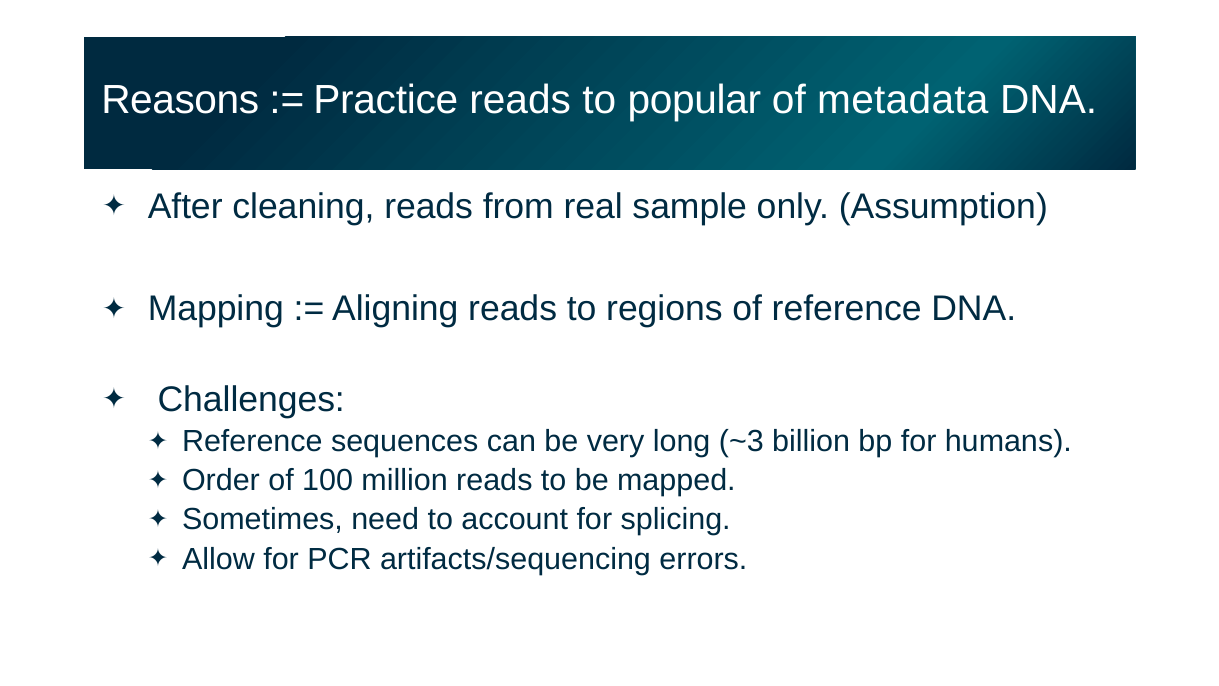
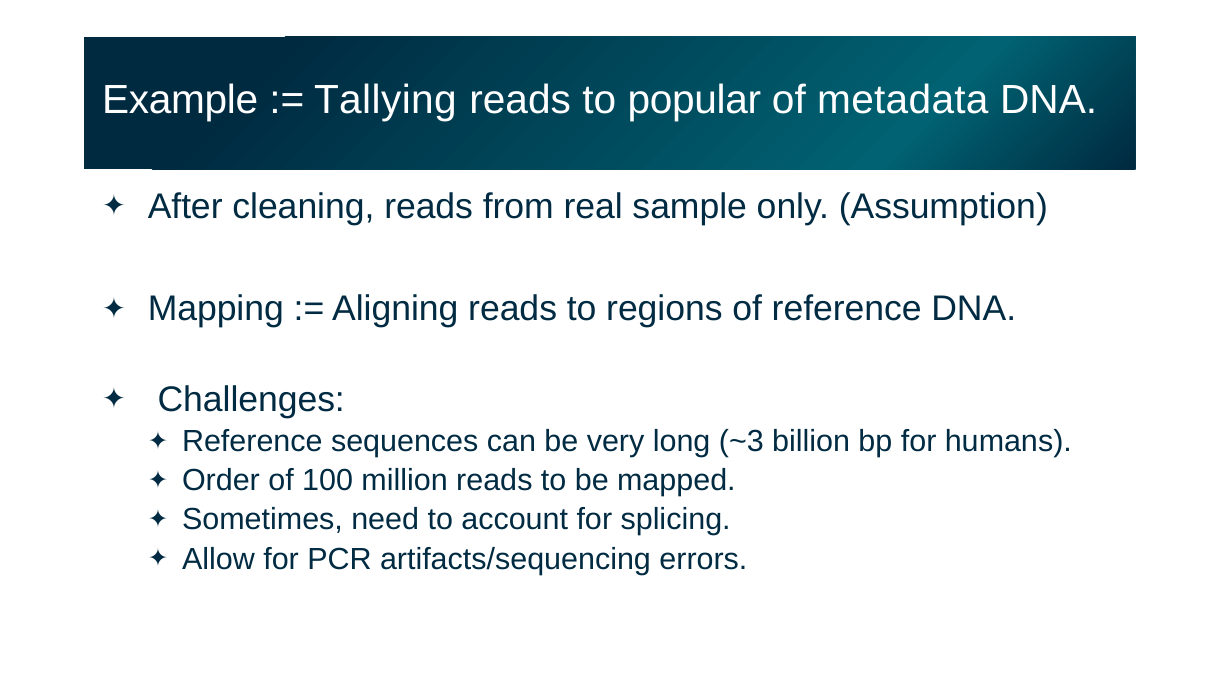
Reasons: Reasons -> Example (180, 100)
Practice: Practice -> Tallying (385, 100)
